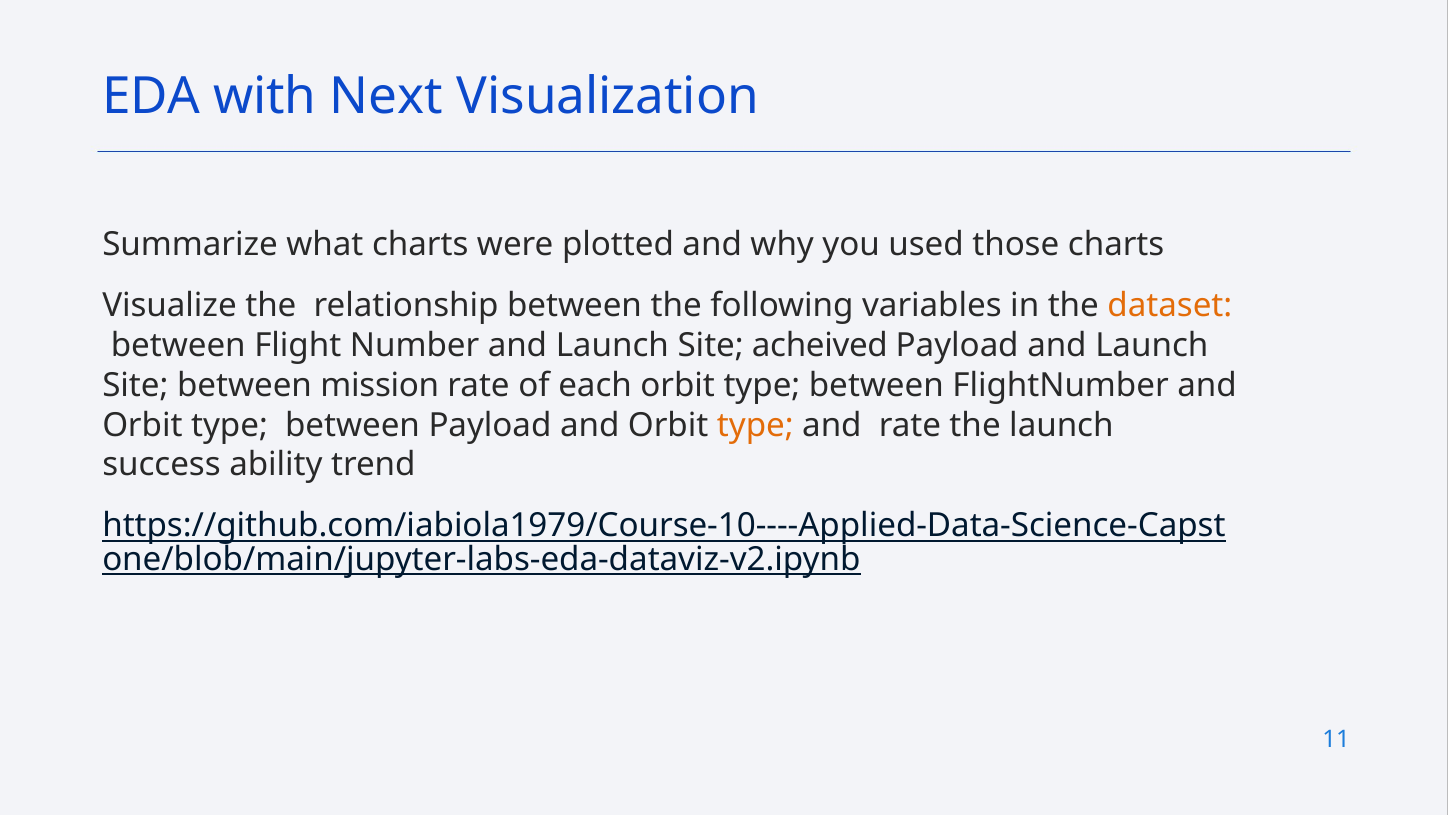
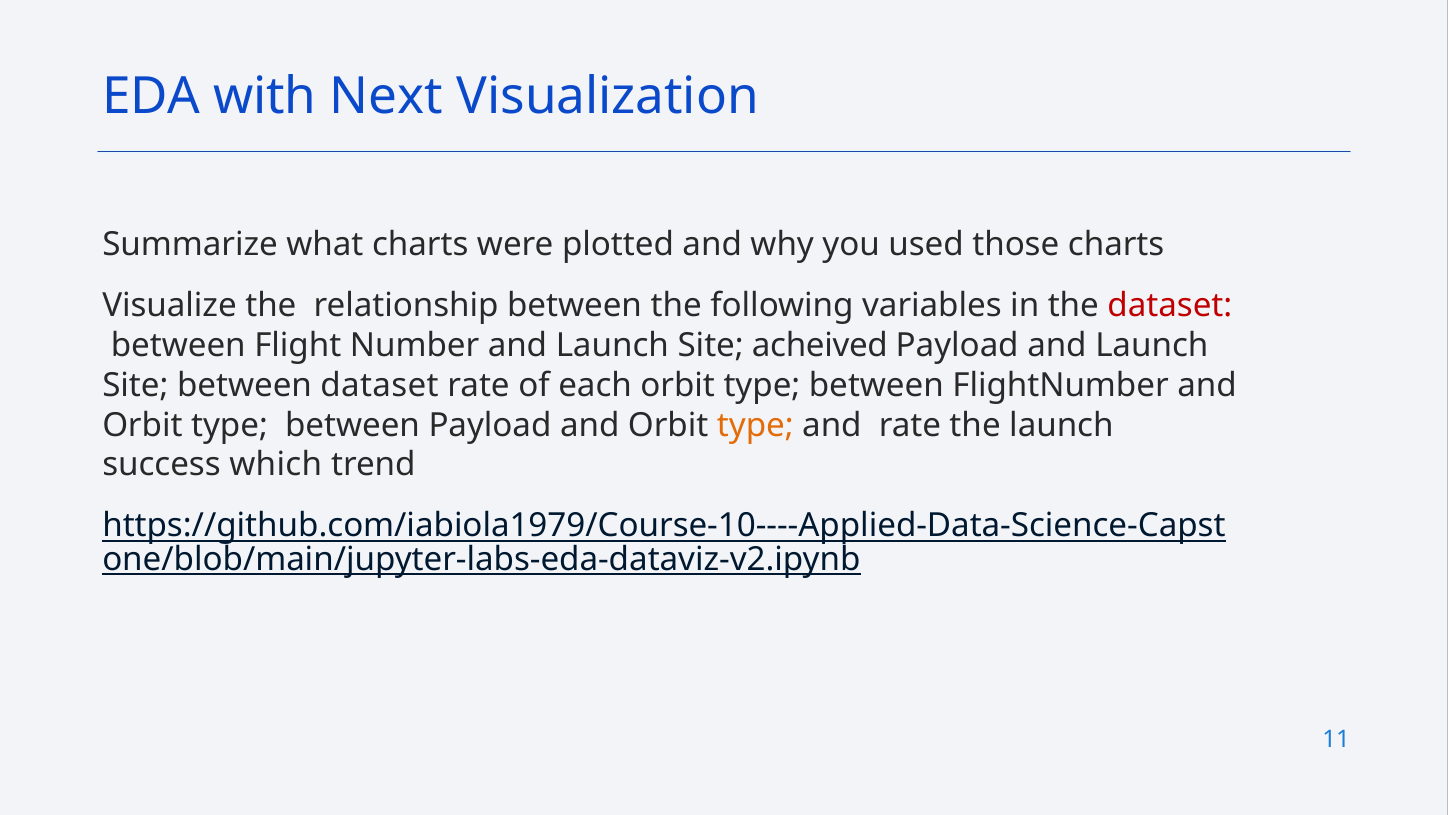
dataset colour: orange -> red (1170, 305)
between mission: mission -> dataset (380, 385)
ability: ability -> which (276, 465)
